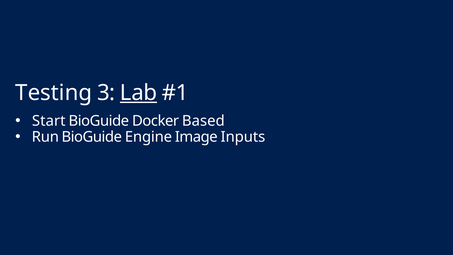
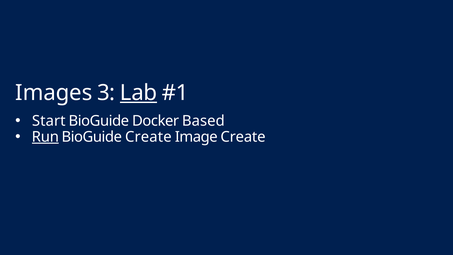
Testing: Testing -> Images (54, 93)
Run underline: none -> present (45, 137)
BioGuide Engine: Engine -> Create (148, 137)
Image Inputs: Inputs -> Create (243, 137)
